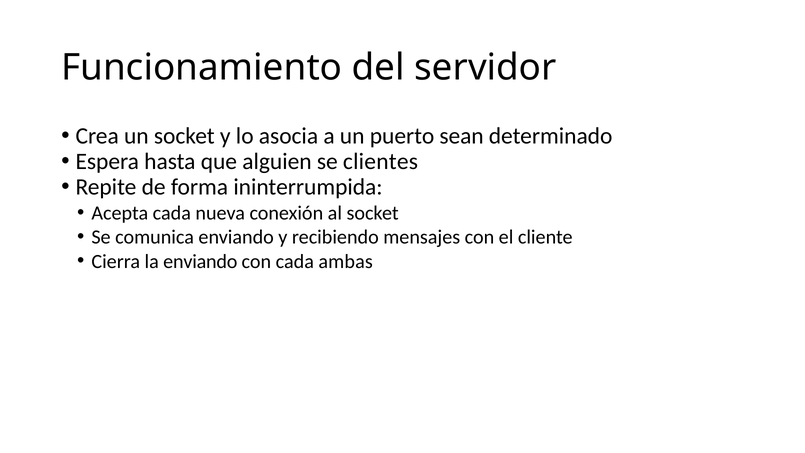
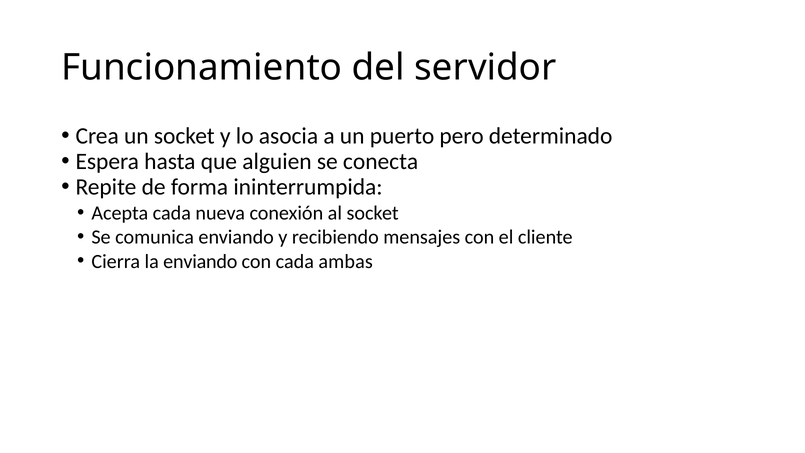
sean: sean -> pero (462, 136)
clientes: clientes -> conecta (381, 161)
